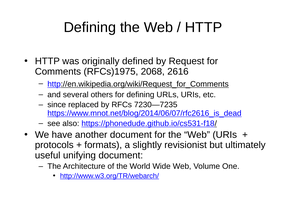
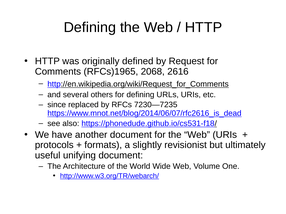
RFCs)1975: RFCs)1975 -> RFCs)1965 (111, 72)
